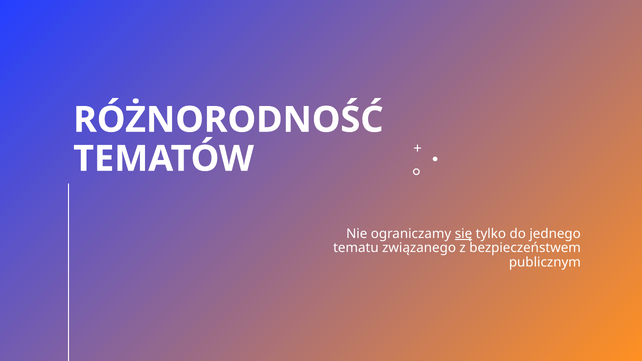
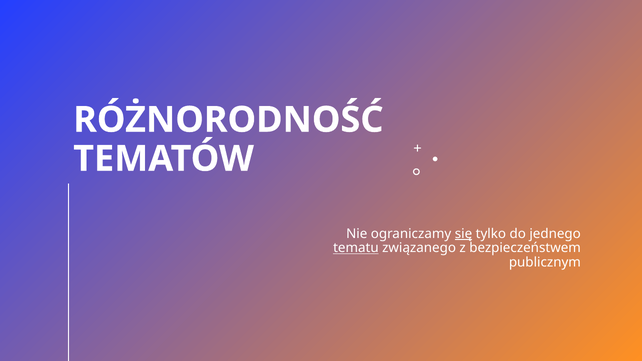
tematu underline: none -> present (356, 248)
